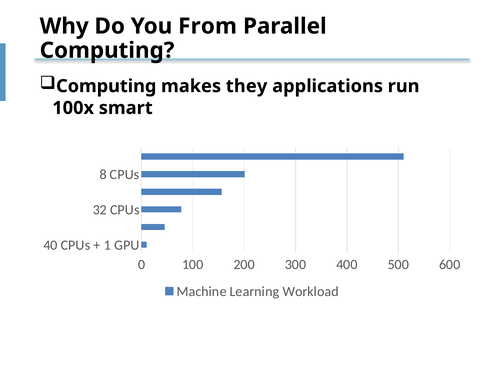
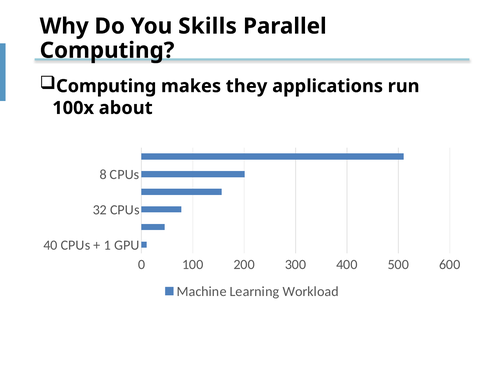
From: From -> Skills (208, 26)
smart: smart -> about (126, 108)
